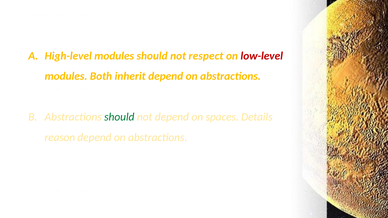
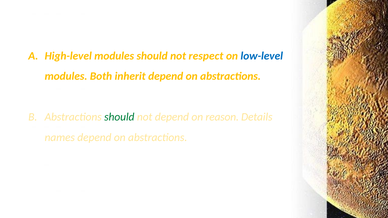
low-level colour: red -> blue (262, 56)
spaces: spaces -> reason (222, 117)
reason: reason -> names (60, 137)
